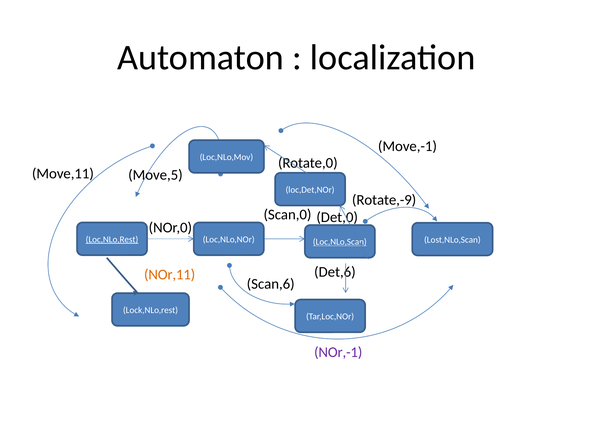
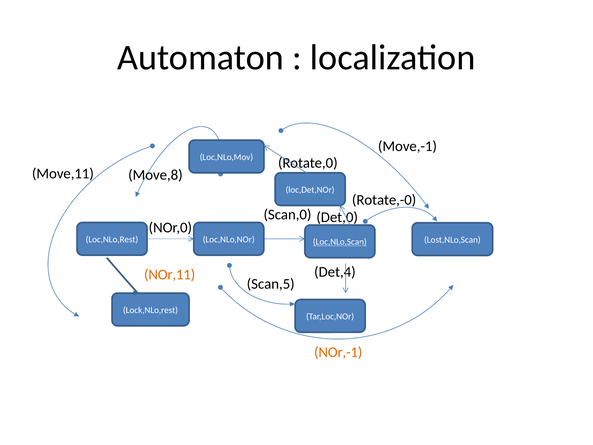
Move,5: Move,5 -> Move,8 (155, 175)
Rotate,-9: Rotate,-9 -> Rotate,-0 (384, 200)
Loc,NLo,Rest underline: present -> none (112, 239)
Det,6: Det,6 -> Det,4 (335, 272)
Scan,6: Scan,6 -> Scan,5 (271, 284)
NOr,-1 colour: purple -> orange (338, 352)
